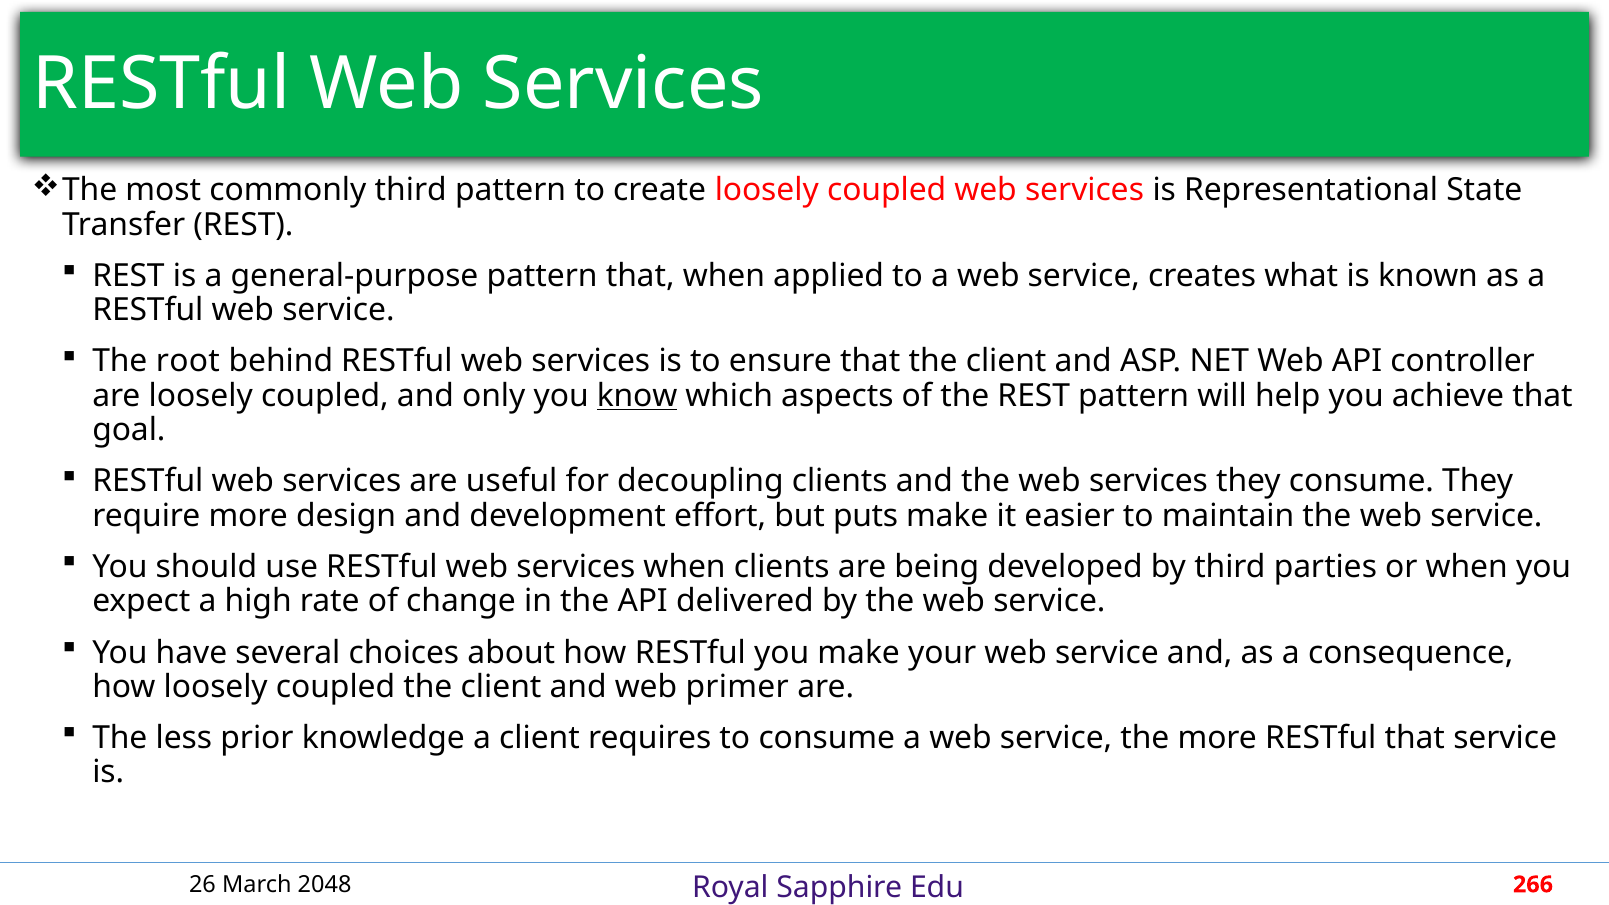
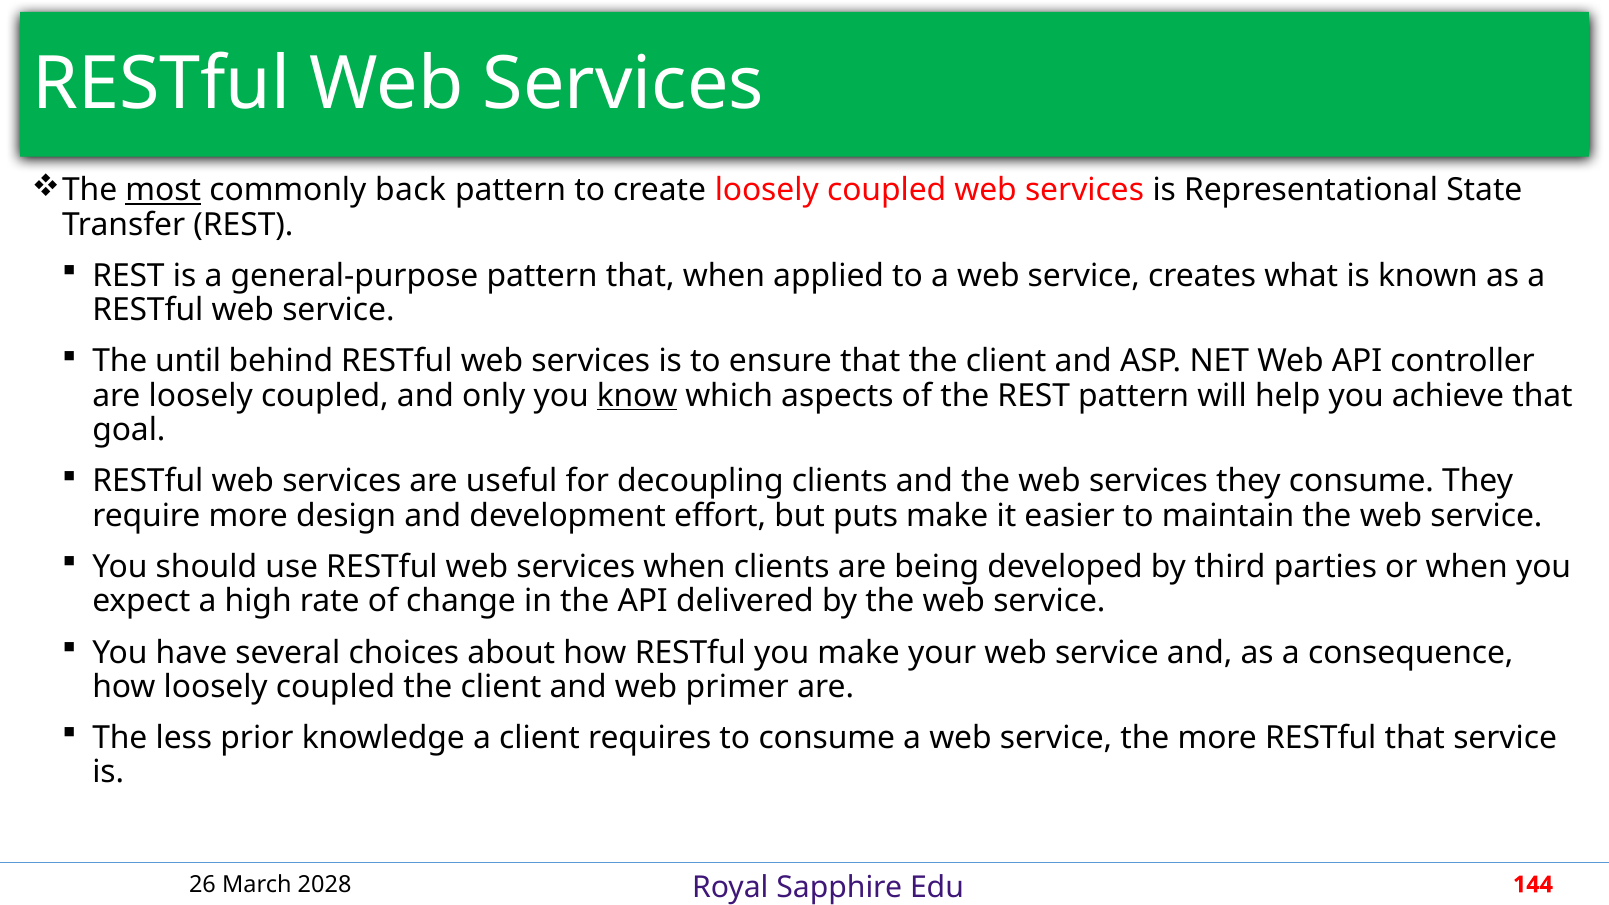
most underline: none -> present (163, 190)
commonly third: third -> back (411, 190)
root: root -> until (188, 361)
2048: 2048 -> 2028 (325, 885)
266: 266 -> 144 (1533, 885)
